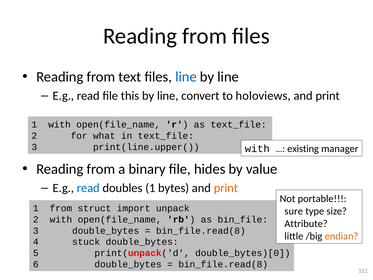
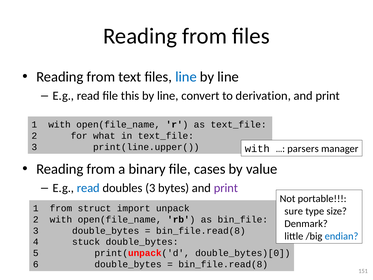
holoviews: holoviews -> derivation (263, 96)
existing: existing -> parsers (303, 149)
hides: hides -> cases (210, 169)
doubles 1: 1 -> 3 (150, 188)
print colour: orange -> purple (226, 188)
Attribute: Attribute -> Denmark (306, 223)
endian colour: orange -> blue (342, 236)
